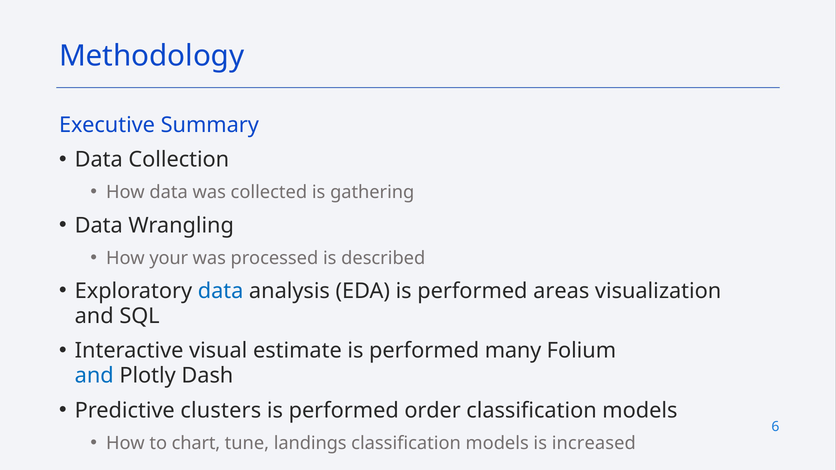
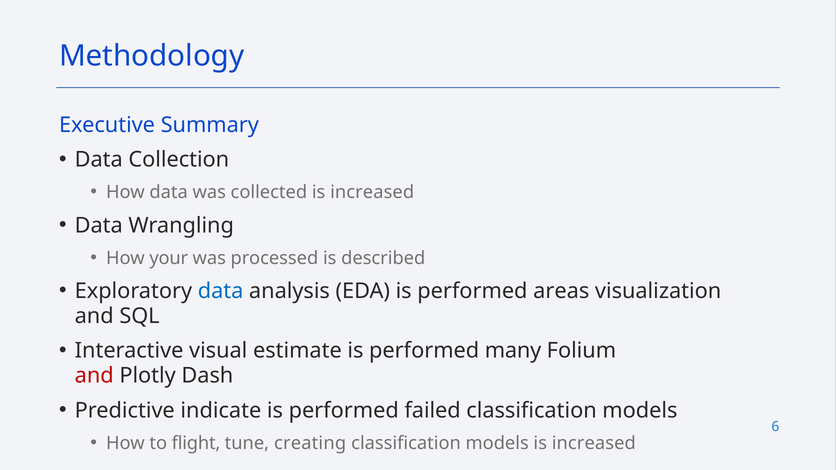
collected is gathering: gathering -> increased (372, 193)
and colour: blue -> red (94, 376)
clusters: clusters -> indicate (221, 411)
order: order -> failed (433, 411)
chart: chart -> flight (196, 443)
landings: landings -> creating (310, 443)
